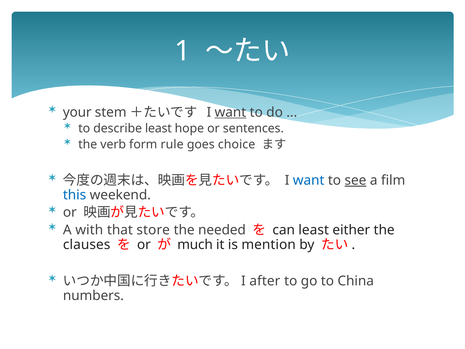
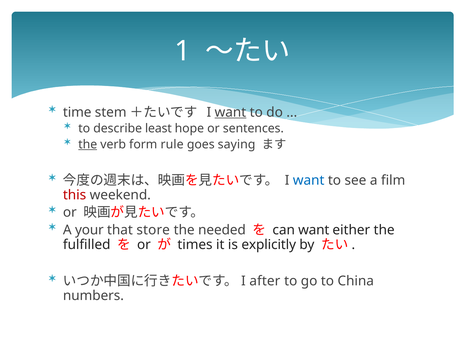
your: your -> time (77, 112)
the underline: none -> present (88, 144)
choice: choice -> saying (237, 144)
see underline: present -> none (355, 180)
this colour: blue -> red (75, 195)
with: with -> your (89, 230)
can least: least -> want (314, 230)
clauses: clauses -> fulfilled (87, 244)
much: much -> times (195, 244)
mention: mention -> explicitly (269, 244)
